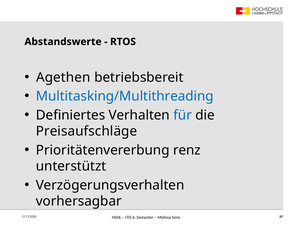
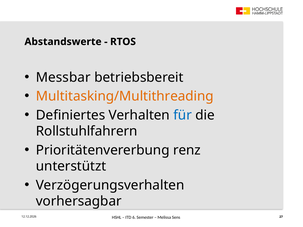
Agethen: Agethen -> Messbar (63, 78)
Multitasking/Multithreading colour: blue -> orange (125, 96)
Preisaufschläge: Preisaufschläge -> Rollstuhlfahrern (87, 131)
